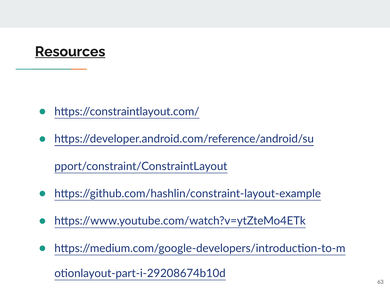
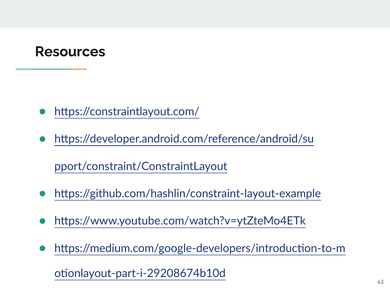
Resources underline: present -> none (70, 52)
